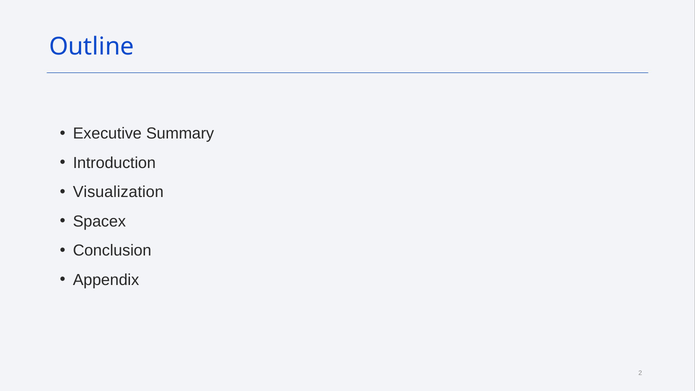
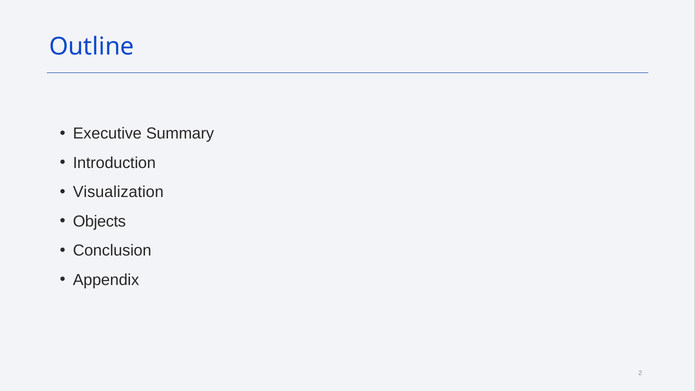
Spacex: Spacex -> Objects (99, 221)
